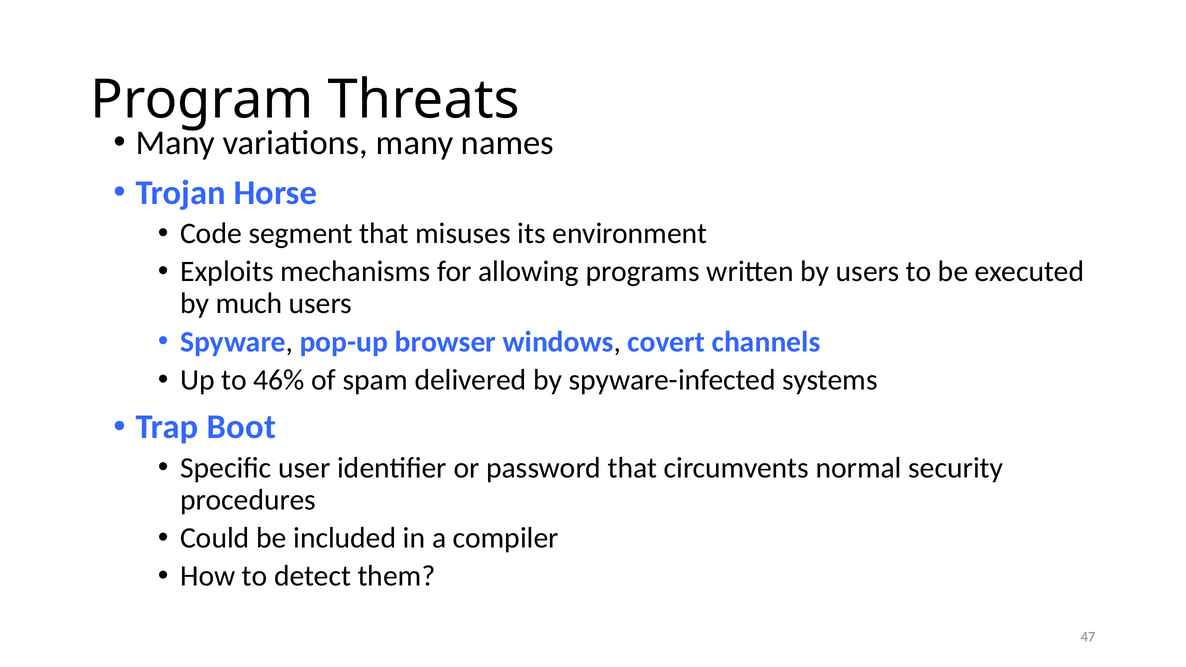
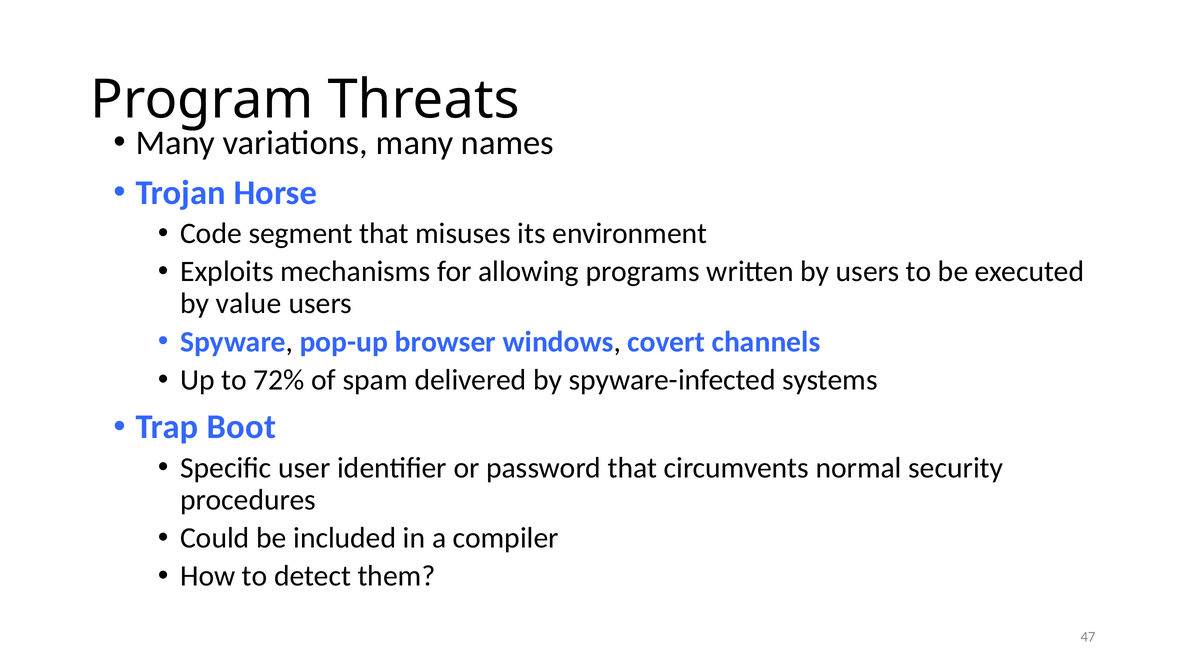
much: much -> value (249, 304)
46%: 46% -> 72% (279, 380)
